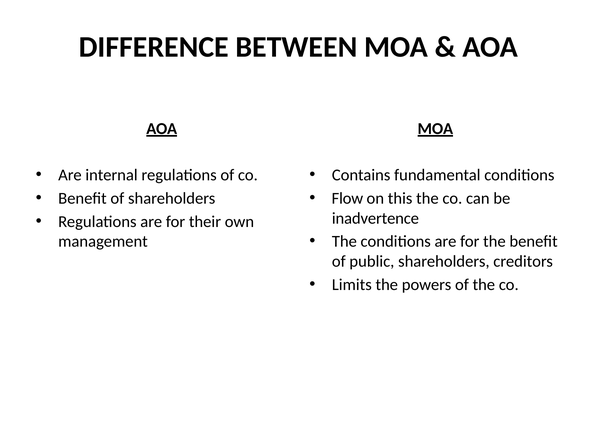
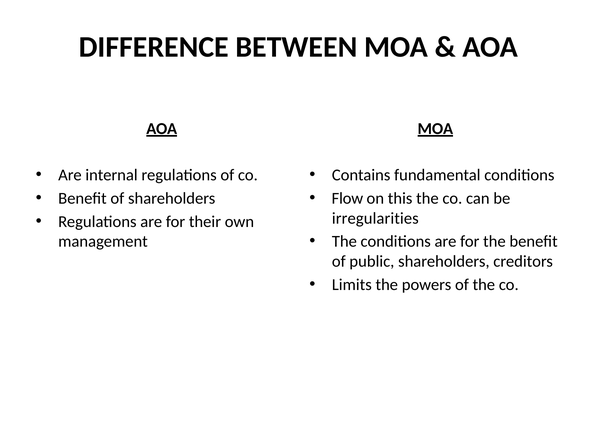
inadvertence: inadvertence -> irregularities (375, 218)
